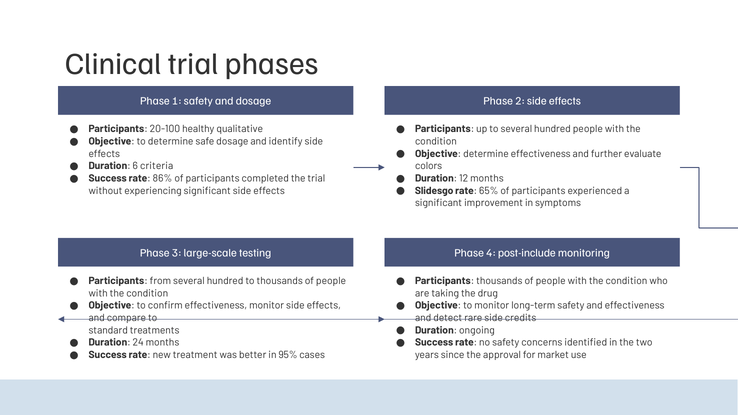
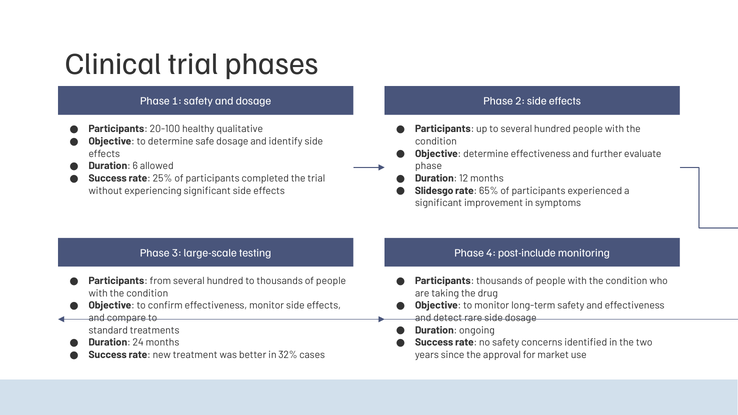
criteria: criteria -> allowed (157, 166)
colors: colors -> phase (429, 166)
86%: 86% -> 25% (162, 178)
side credits: credits -> dosage (521, 318)
95%: 95% -> 32% (288, 355)
